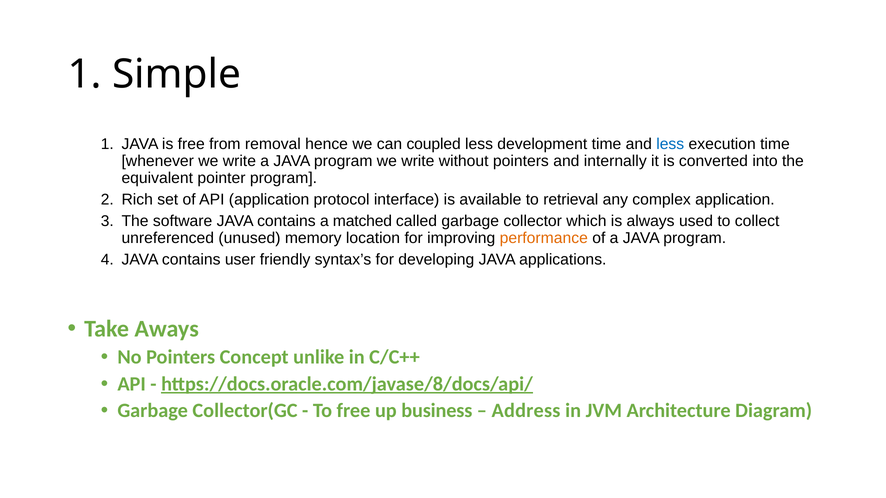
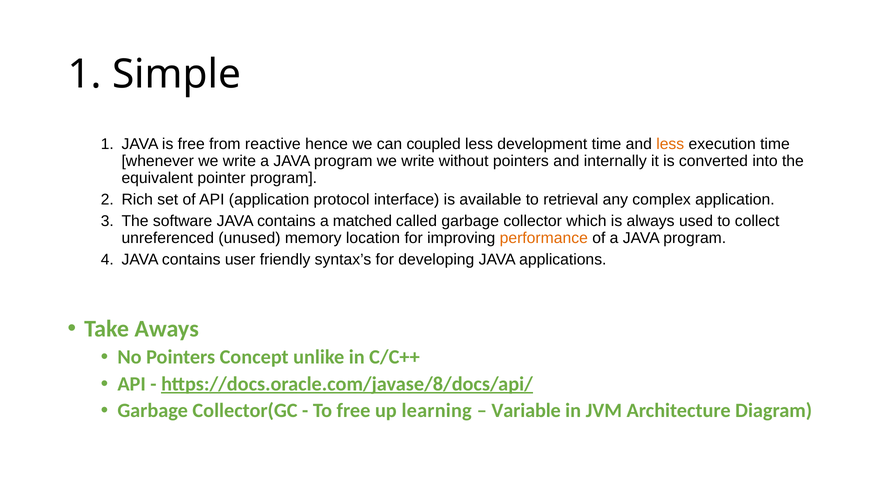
removal: removal -> reactive (273, 144)
less colour: blue -> orange (670, 144)
business: business -> learning (437, 411)
Address: Address -> Variable (526, 411)
